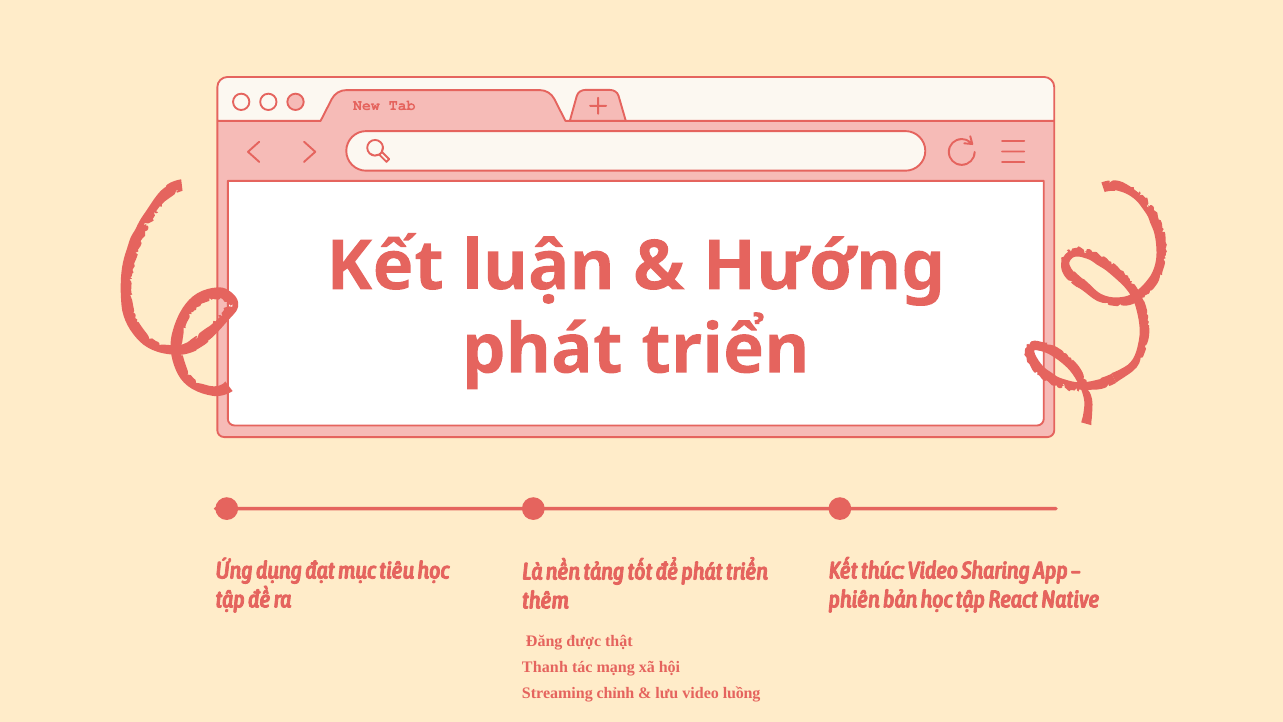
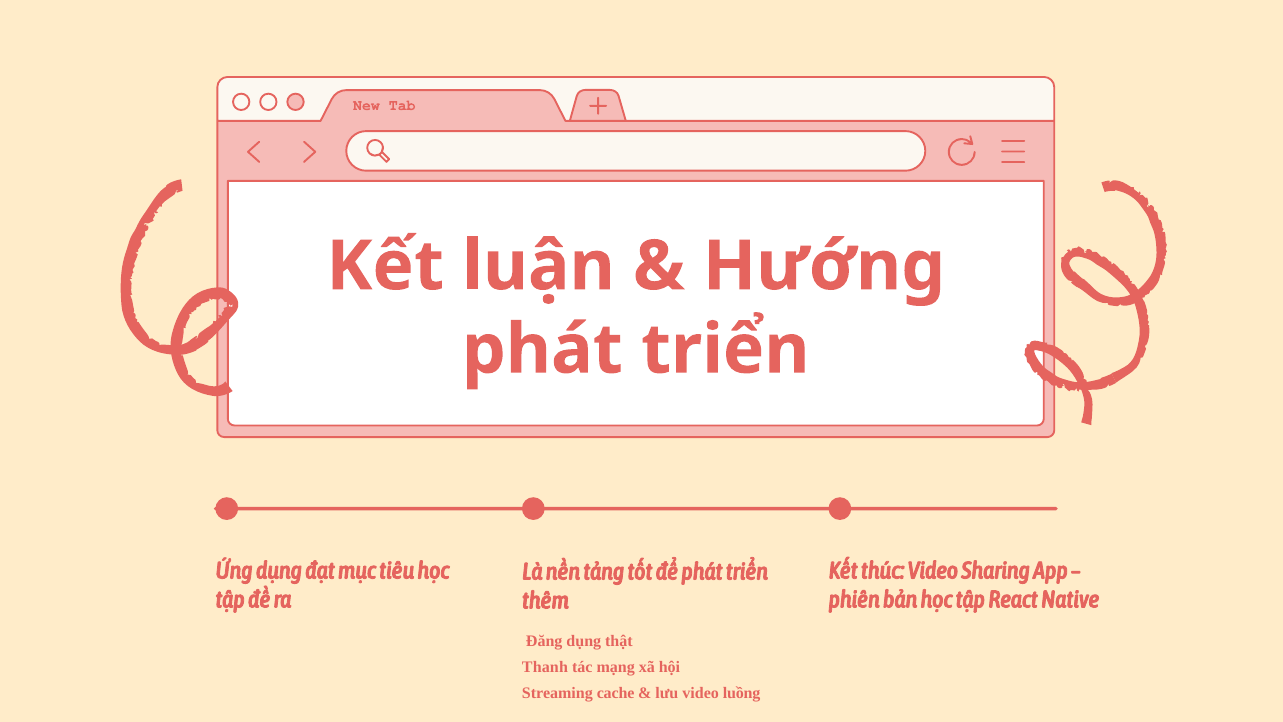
Đăng được: được -> dụng (584, 641)
chỉnh: chỉnh -> cache (616, 693)
